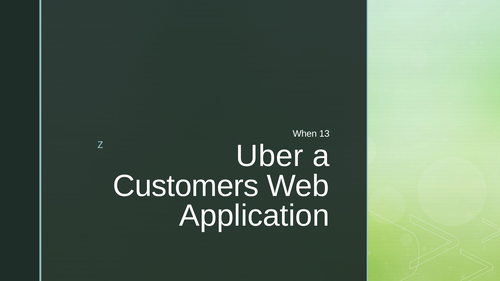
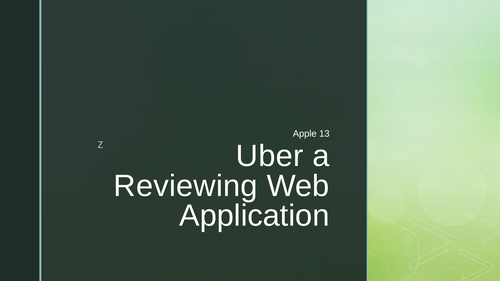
When: When -> Apple (305, 134)
Customers: Customers -> Reviewing (186, 186)
